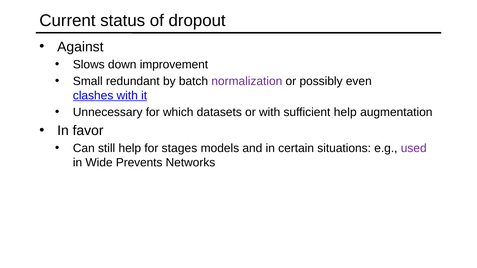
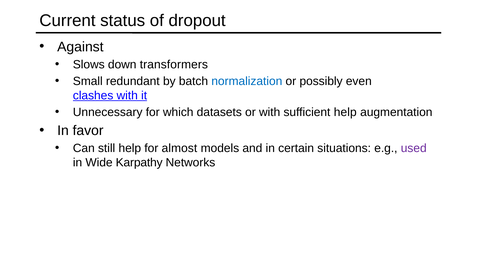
improvement: improvement -> transformers (174, 65)
normalization colour: purple -> blue (247, 81)
stages: stages -> almost (179, 149)
Prevents: Prevents -> Karpathy (139, 163)
